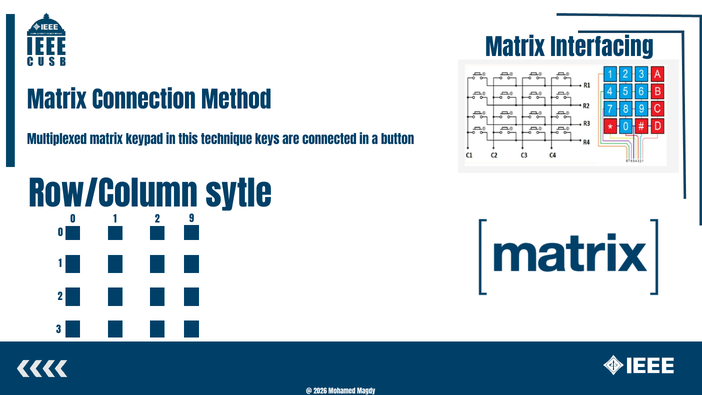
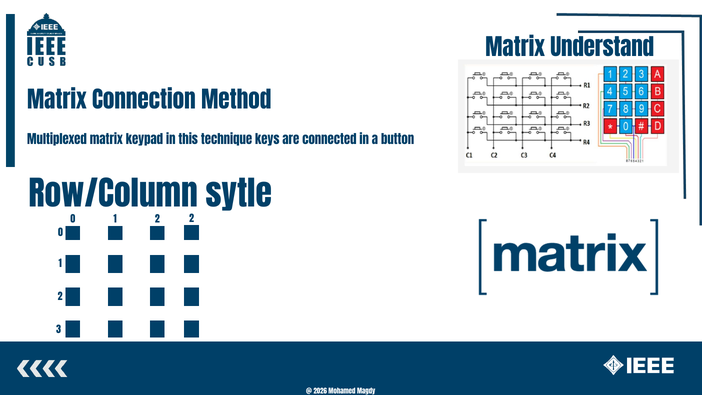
Interfacing: Interfacing -> Understand (602, 49)
2 9: 9 -> 2 (192, 219)
